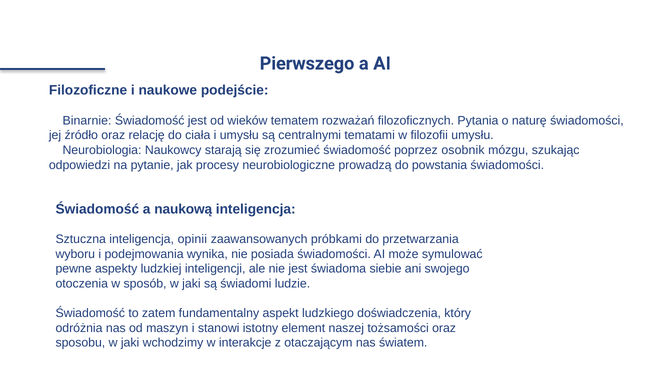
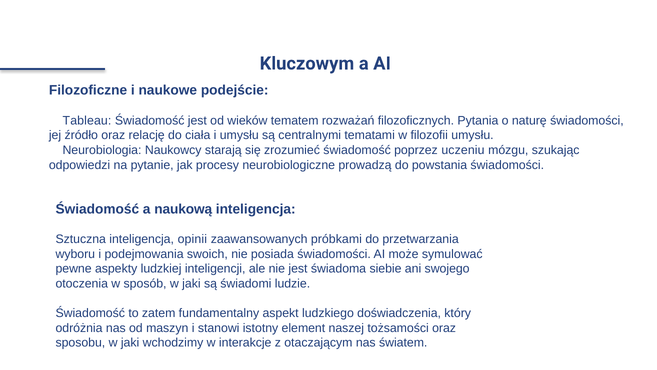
Pierwszego: Pierwszego -> Kluczowym (307, 63)
Binarnie: Binarnie -> Tableau (87, 120)
osobnik: osobnik -> uczeniu (463, 150)
wynika: wynika -> swoich (207, 254)
